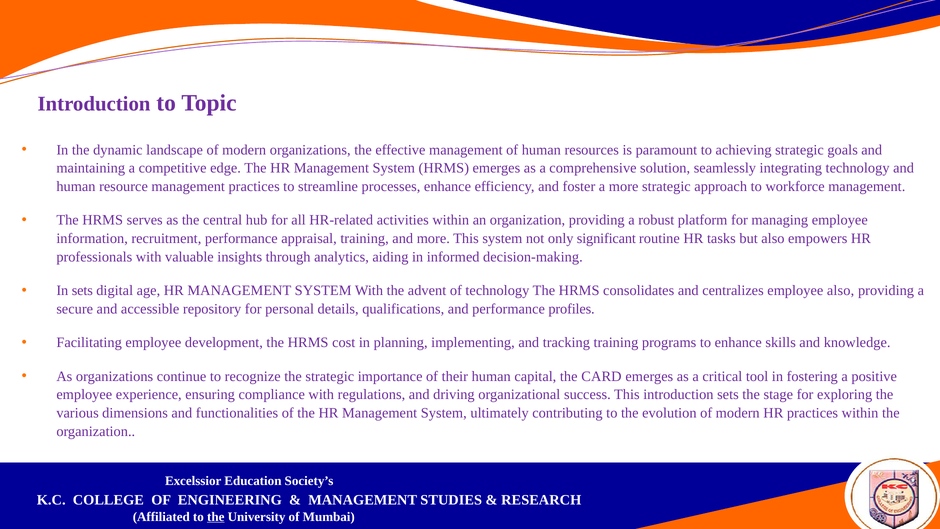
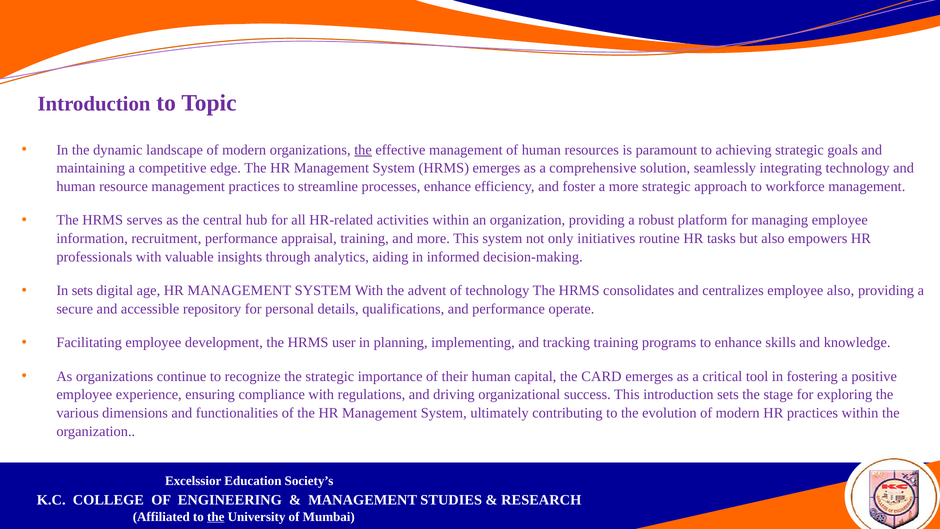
the underline: none -> present (363, 150)
significant: significant -> initiatives (606, 239)
profiles: profiles -> operate (571, 309)
cost: cost -> user (344, 343)
